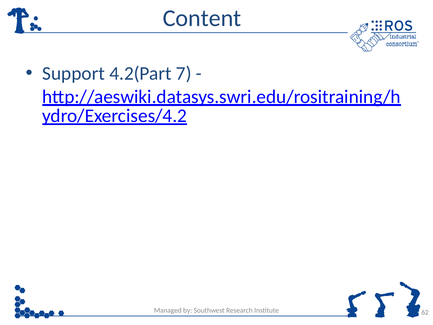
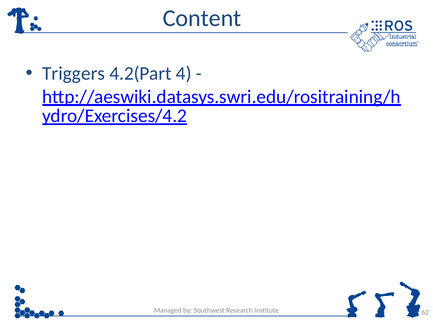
Support: Support -> Triggers (74, 73)
7: 7 -> 4 (184, 73)
